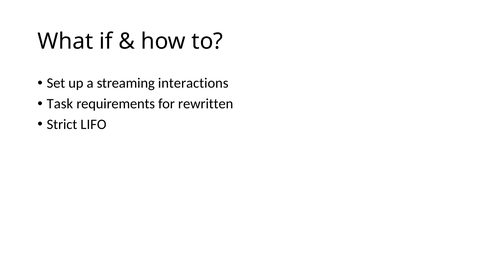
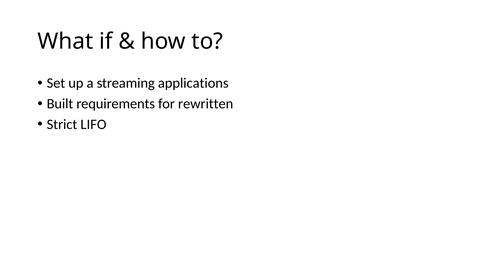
interactions: interactions -> applications (193, 83)
Task: Task -> Built (60, 104)
